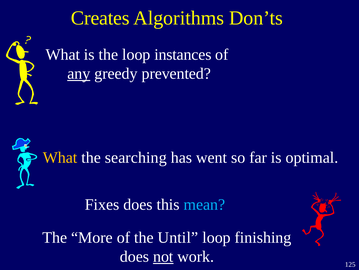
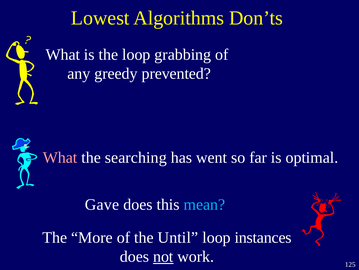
Creates: Creates -> Lowest (100, 18)
instances: instances -> grabbing (183, 54)
any underline: present -> none (79, 73)
What colour: yellow -> pink (60, 157)
Fixes: Fixes -> Gave (102, 204)
finishing: finishing -> instances (263, 237)
